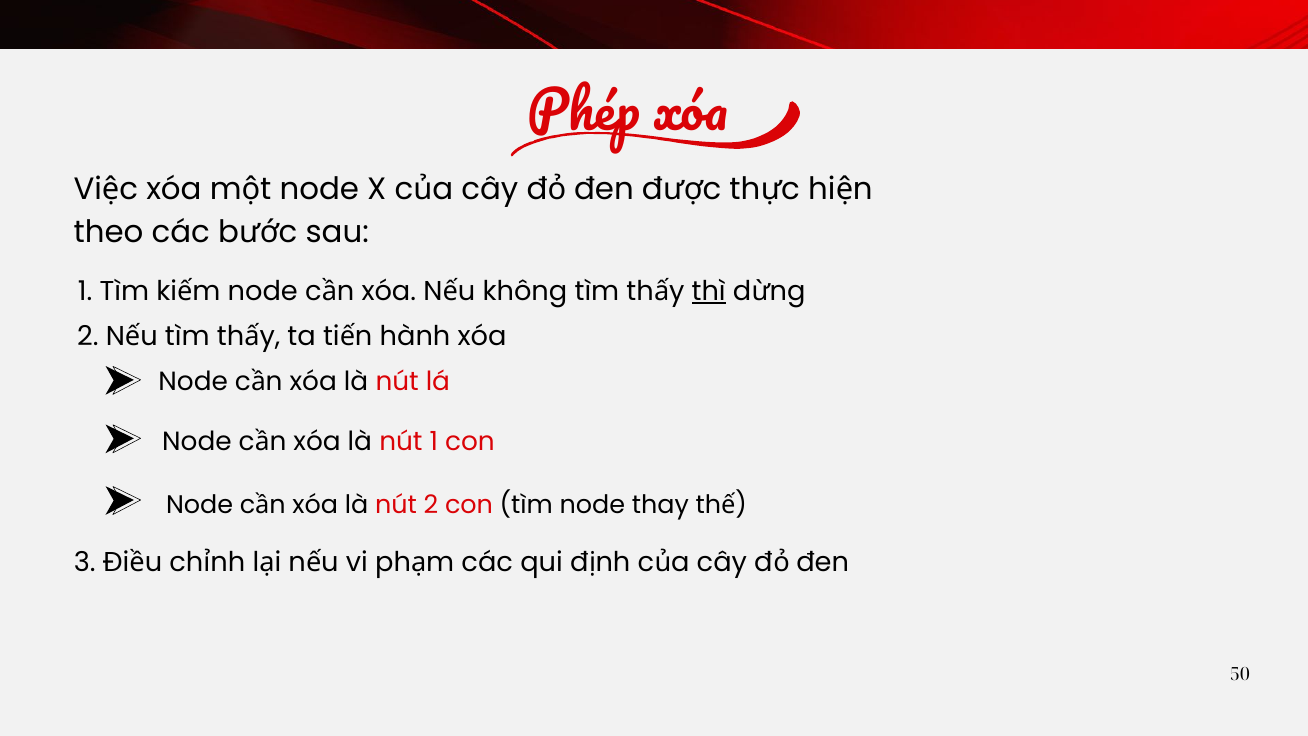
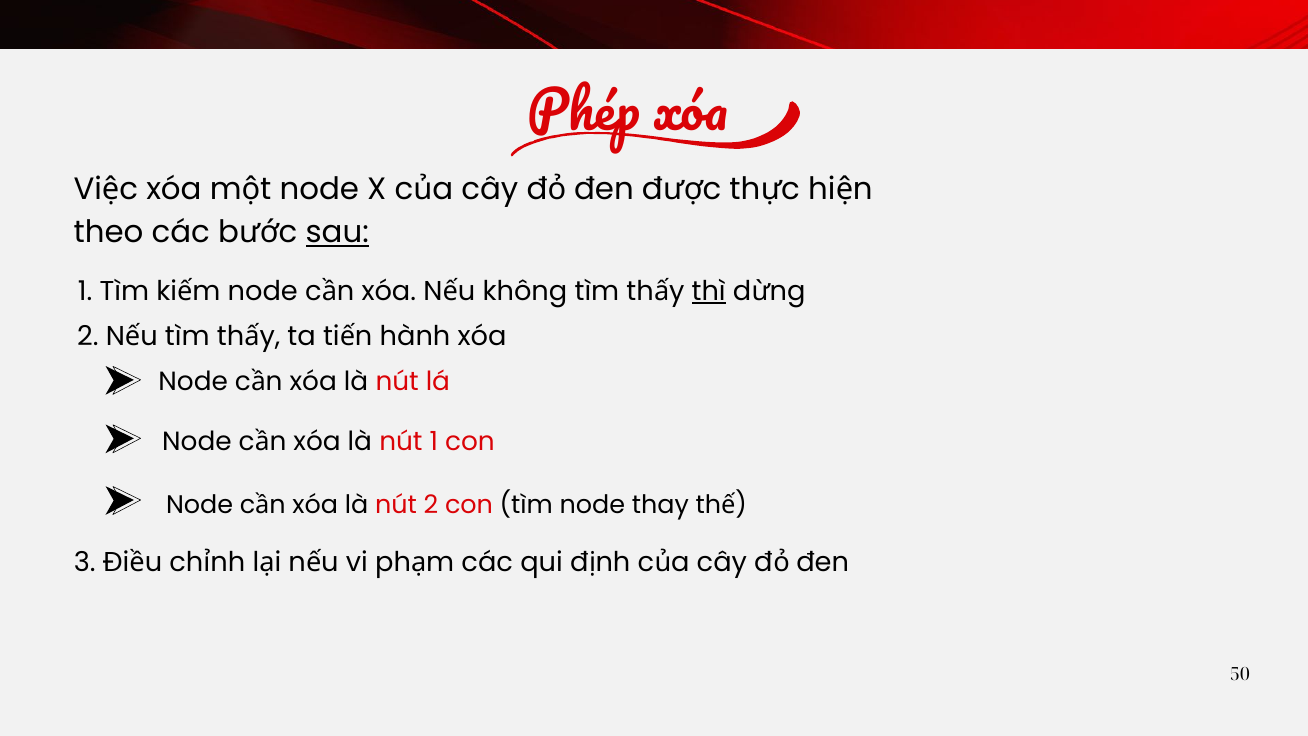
sau underline: none -> present (337, 232)
